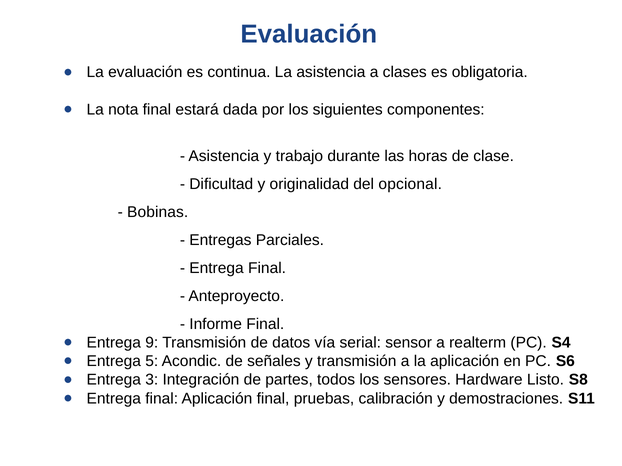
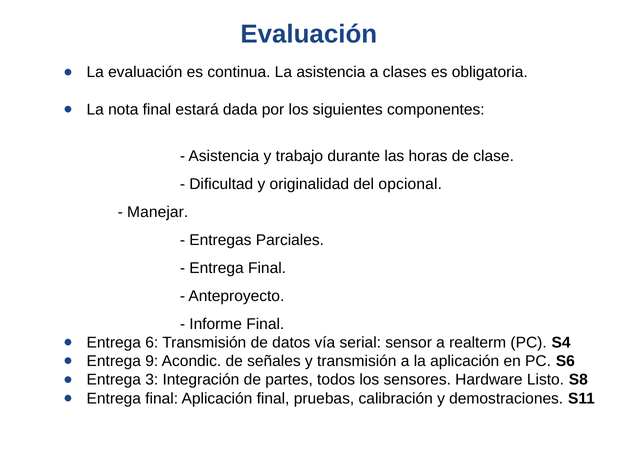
Bobinas: Bobinas -> Manejar (158, 212)
9: 9 -> 6 (152, 343)
5: 5 -> 9 (152, 362)
